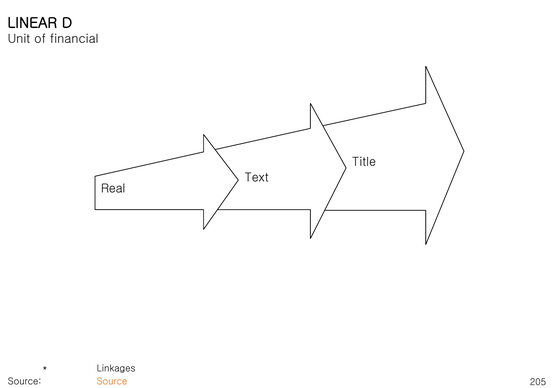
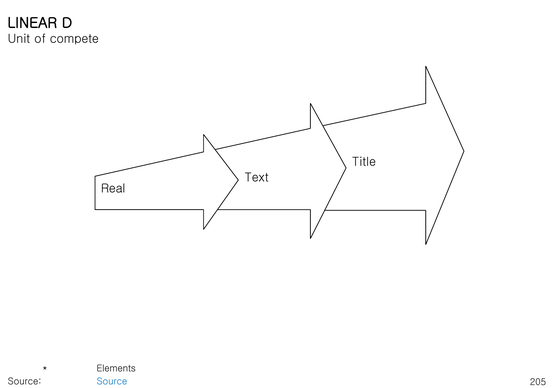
financial: financial -> compete (74, 39)
Linkages: Linkages -> Elements (116, 368)
Source colour: orange -> blue (112, 381)
